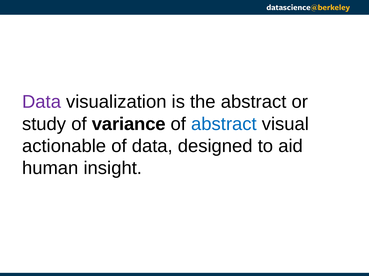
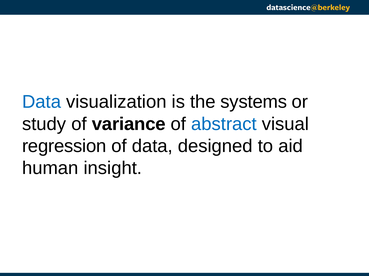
Data colour: purple -> blue (42, 102)
the abstract: abstract -> systems (254, 102)
actionable: actionable -> regression (64, 146)
